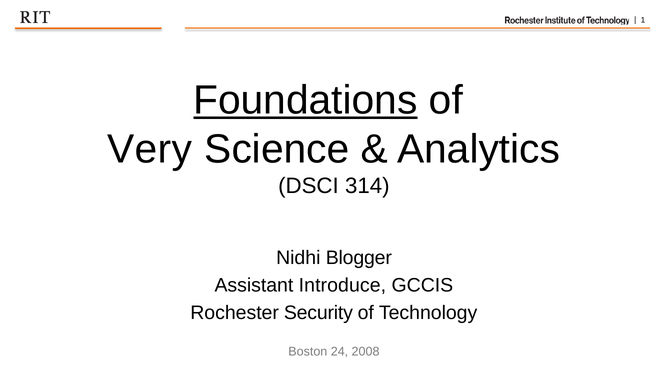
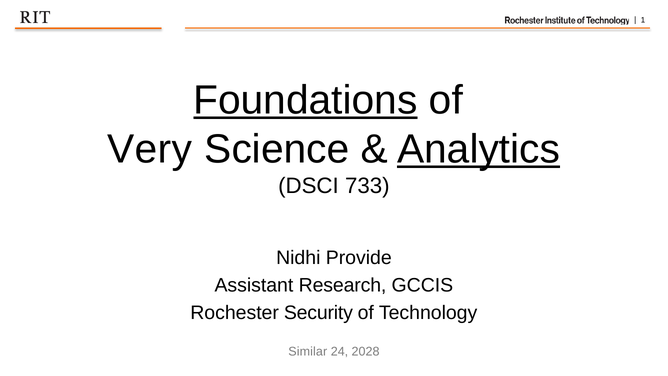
Analytics underline: none -> present (479, 149)
314: 314 -> 733 (367, 186)
Blogger: Blogger -> Provide (359, 258)
Introduce: Introduce -> Research (343, 285)
Boston: Boston -> Similar (308, 351)
2008: 2008 -> 2028 (366, 351)
